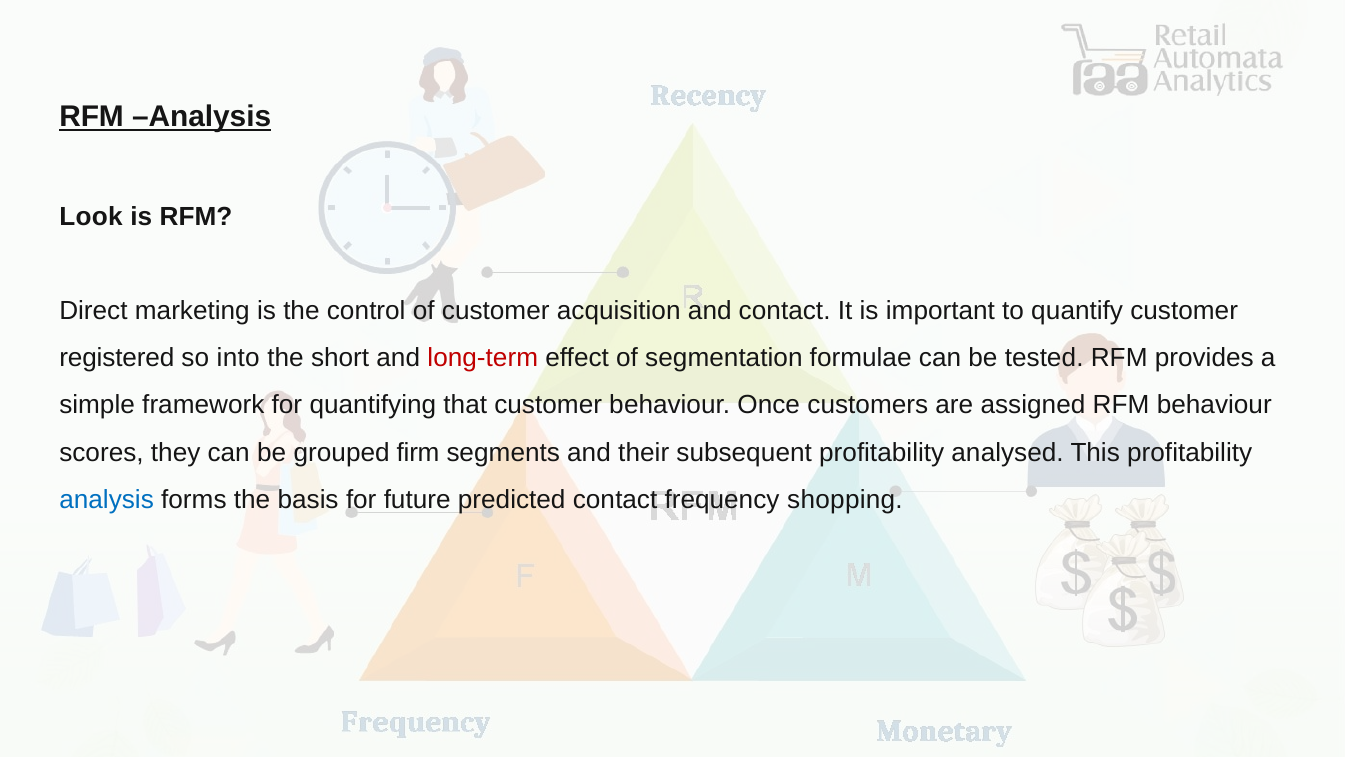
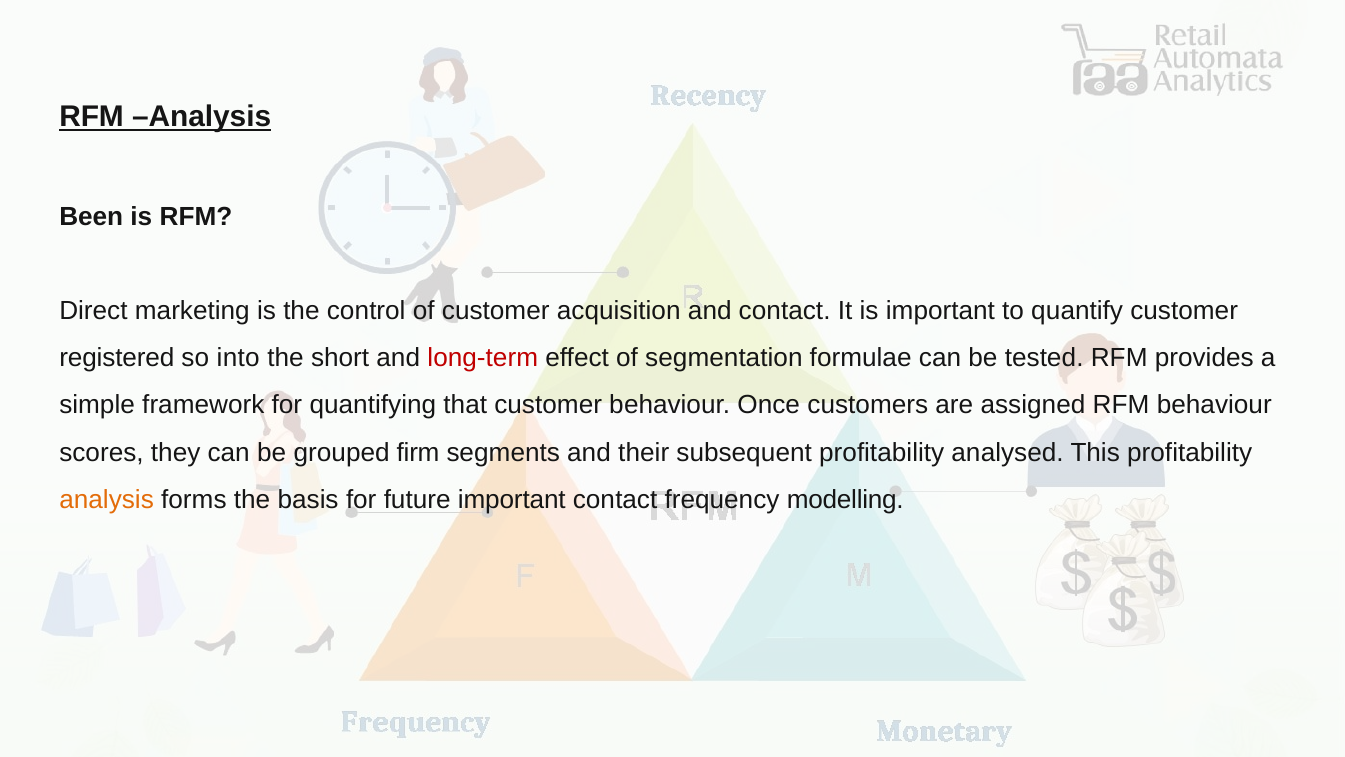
Look: Look -> Been (91, 216)
analysis colour: blue -> orange (107, 499)
future predicted: predicted -> important (512, 499)
shopping: shopping -> modelling (845, 499)
